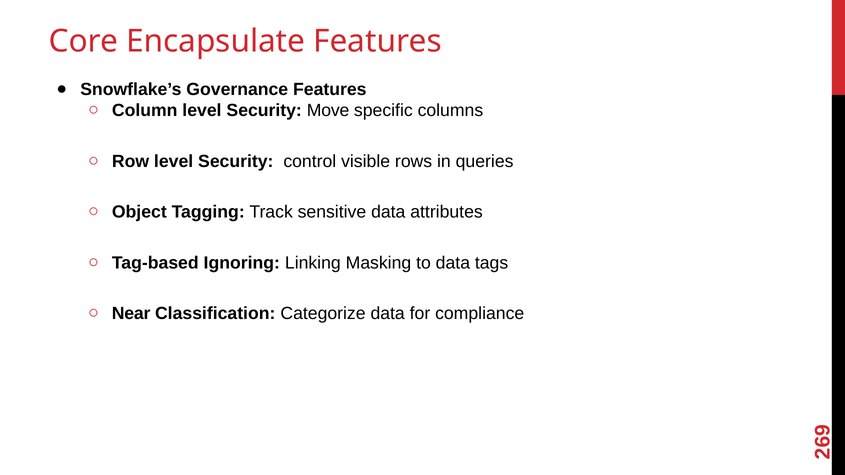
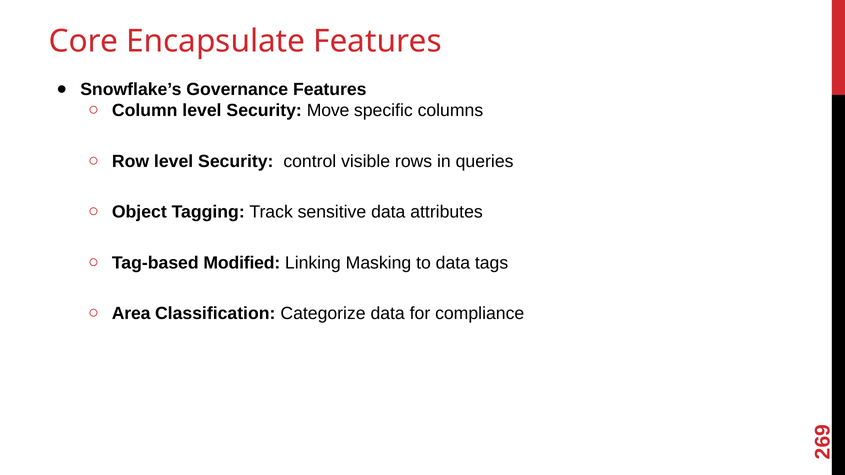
Ignoring: Ignoring -> Modified (242, 263)
Near: Near -> Area (131, 314)
